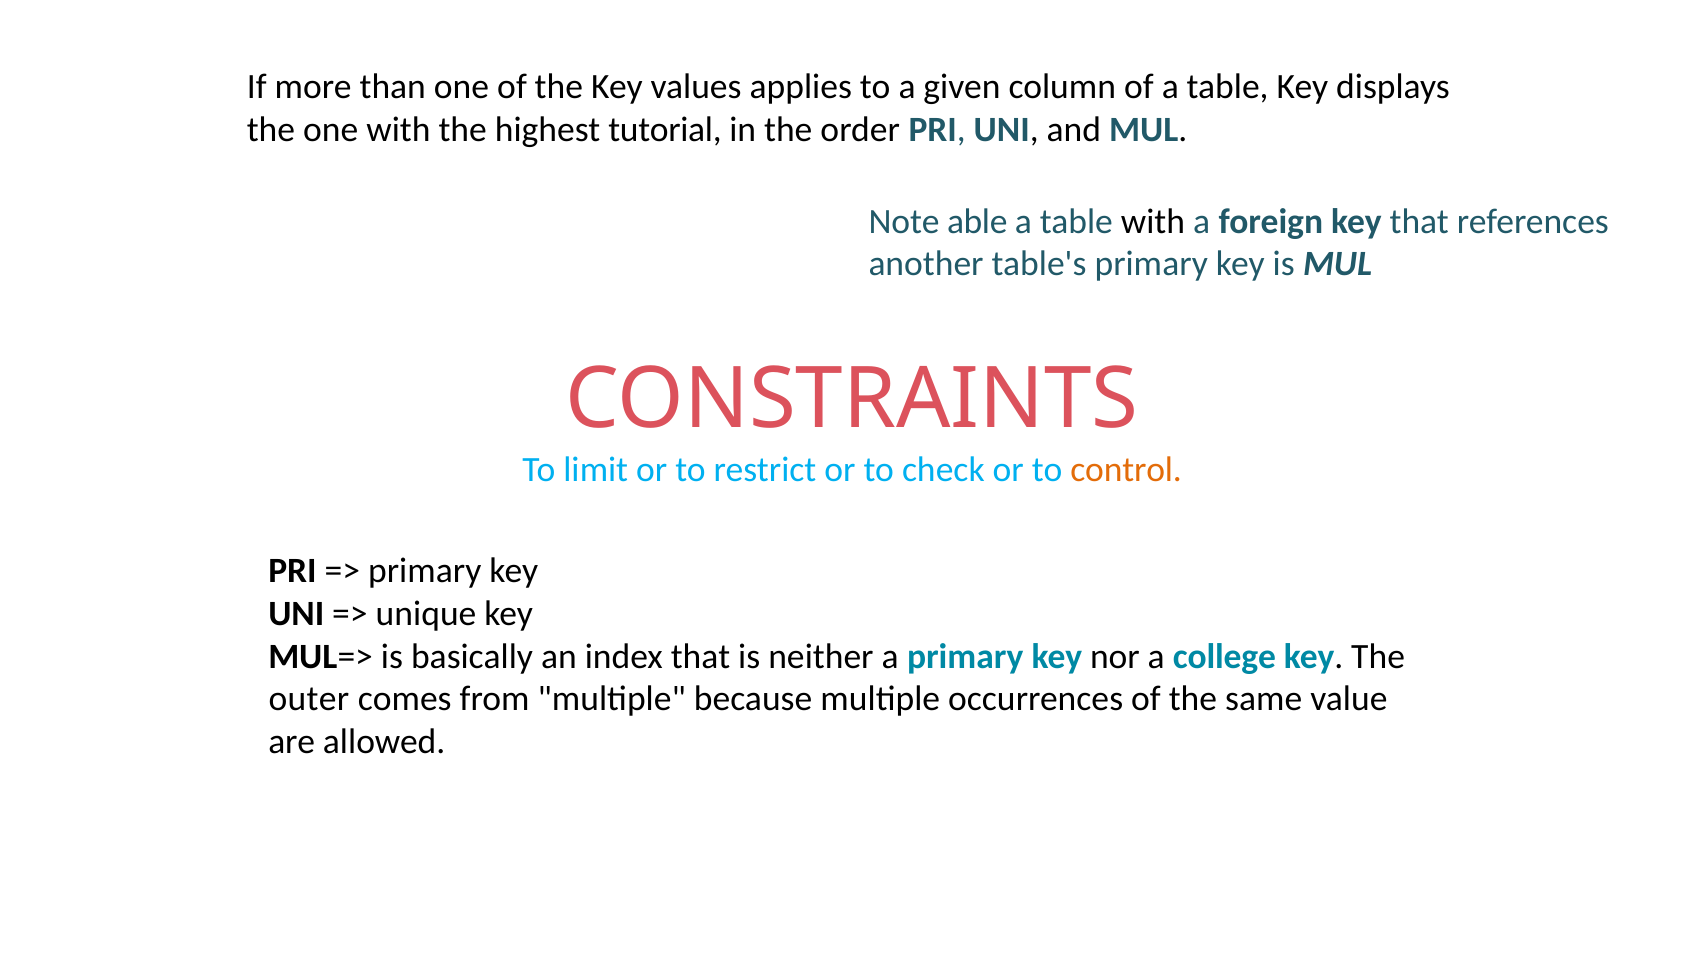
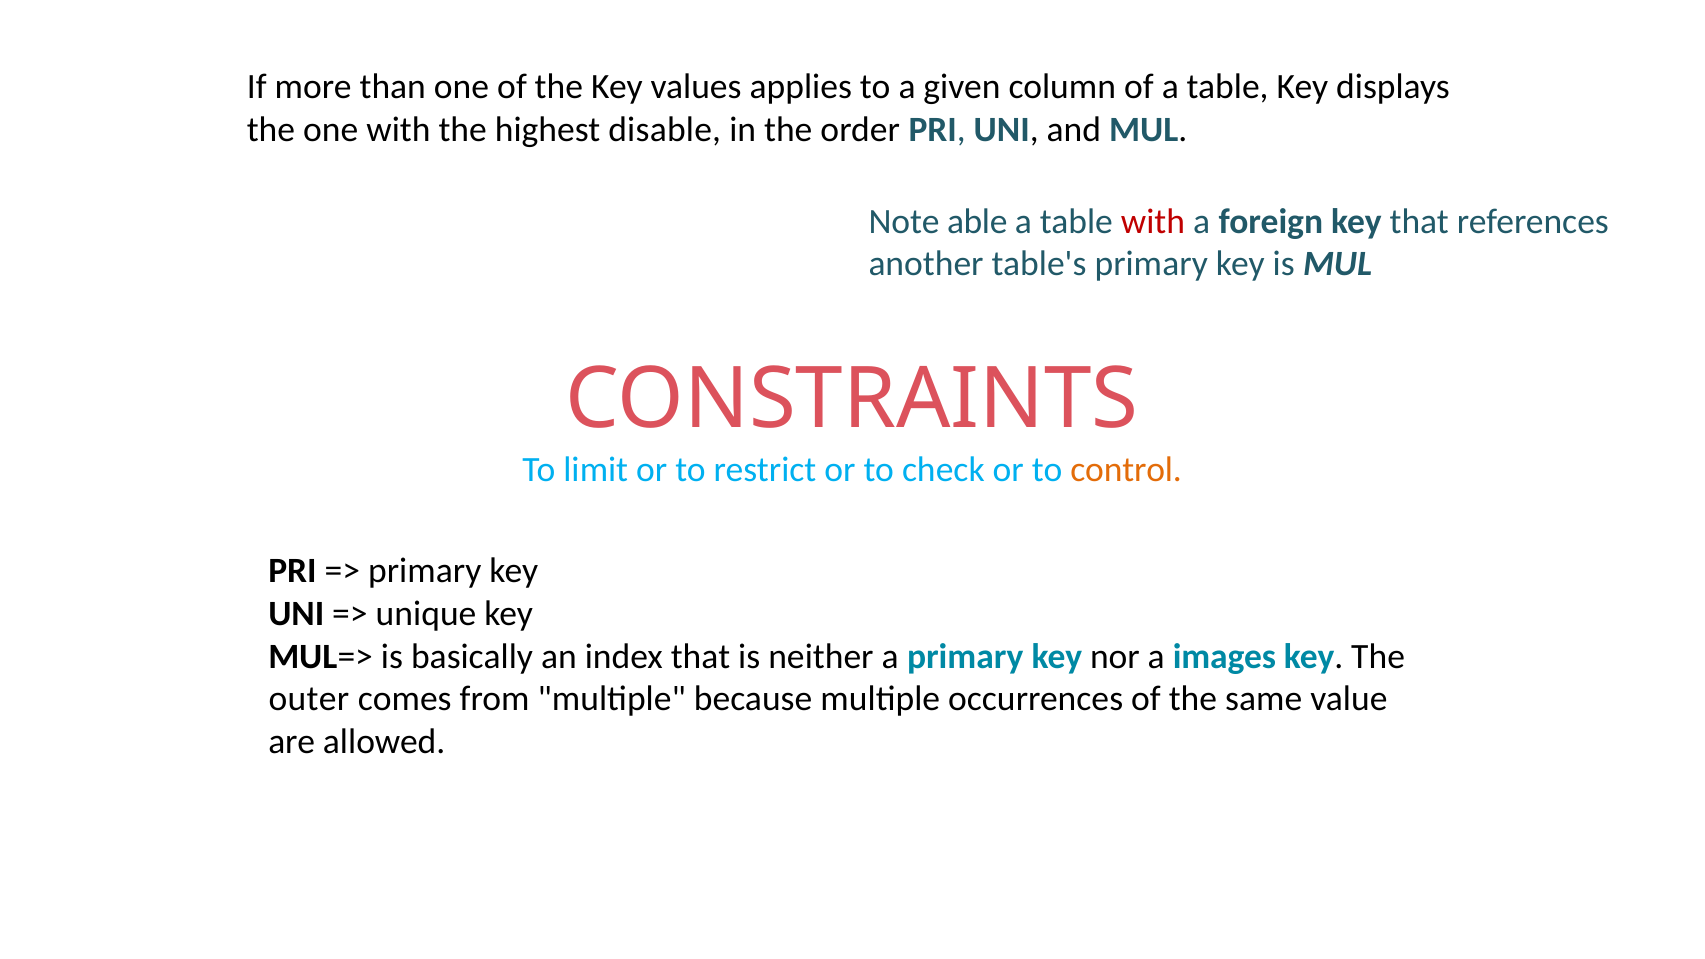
tutorial: tutorial -> disable (665, 129)
with colour: black -> red (1153, 221)
college: college -> images (1224, 657)
